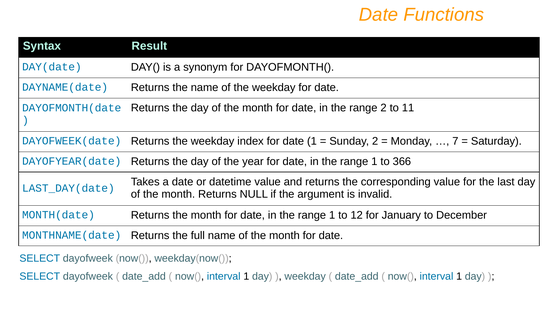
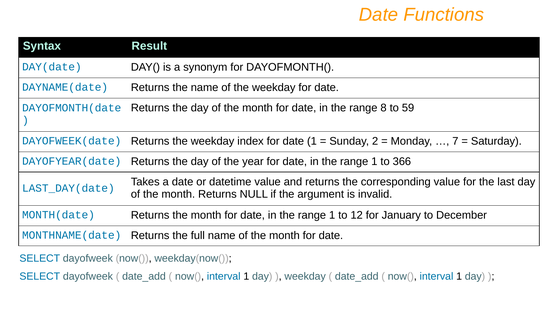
range 2: 2 -> 8 (384, 108)
11: 11 -> 59 (408, 108)
